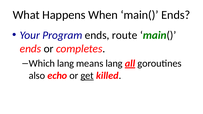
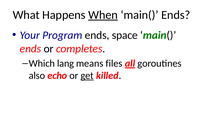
When underline: none -> present (103, 15)
route: route -> space (125, 35)
means lang: lang -> files (114, 64)
